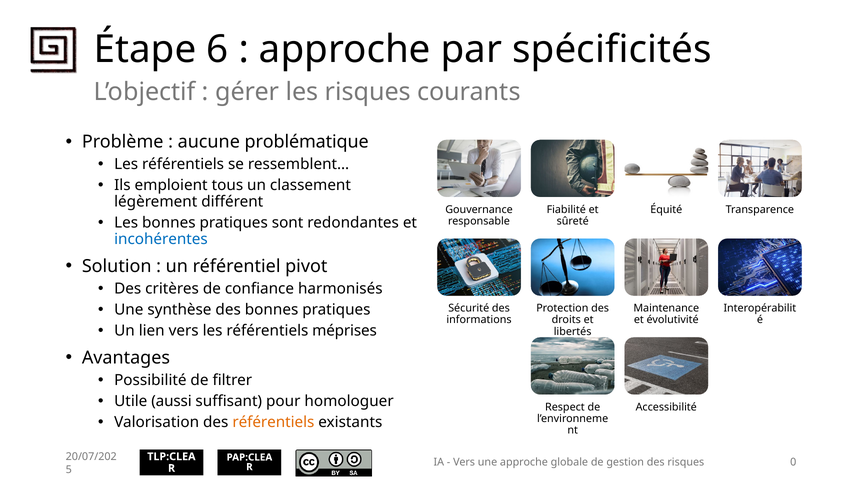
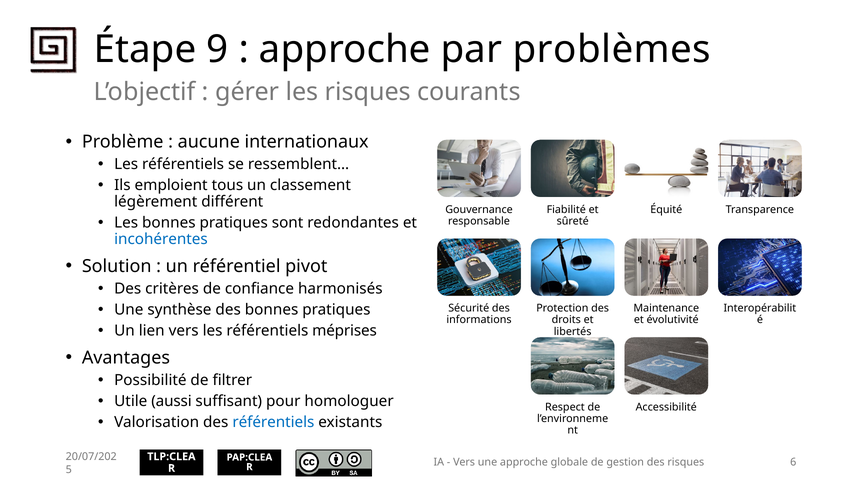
6: 6 -> 9 (218, 50)
spécificités: spécificités -> problèmes (612, 50)
problématique: problématique -> internationaux (307, 142)
référentiels colour: orange -> blue (273, 422)
0: 0 -> 6 (793, 462)
